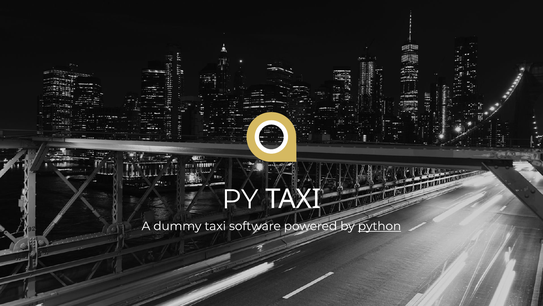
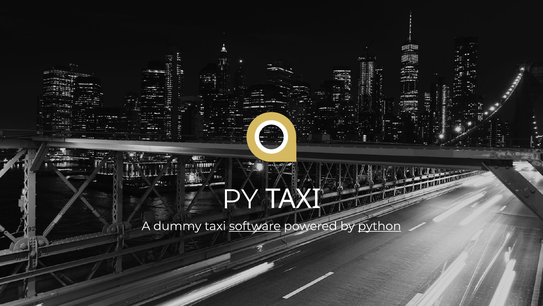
software underline: none -> present (255, 226)
